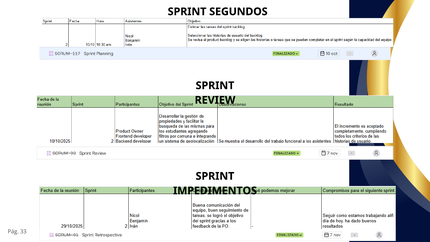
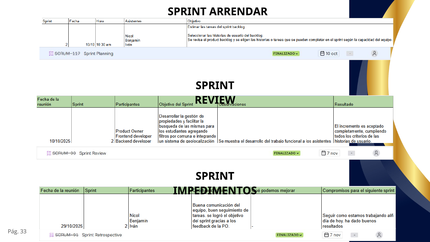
SEGUNDOS: SEGUNDOS -> ARRENDAR (238, 12)
